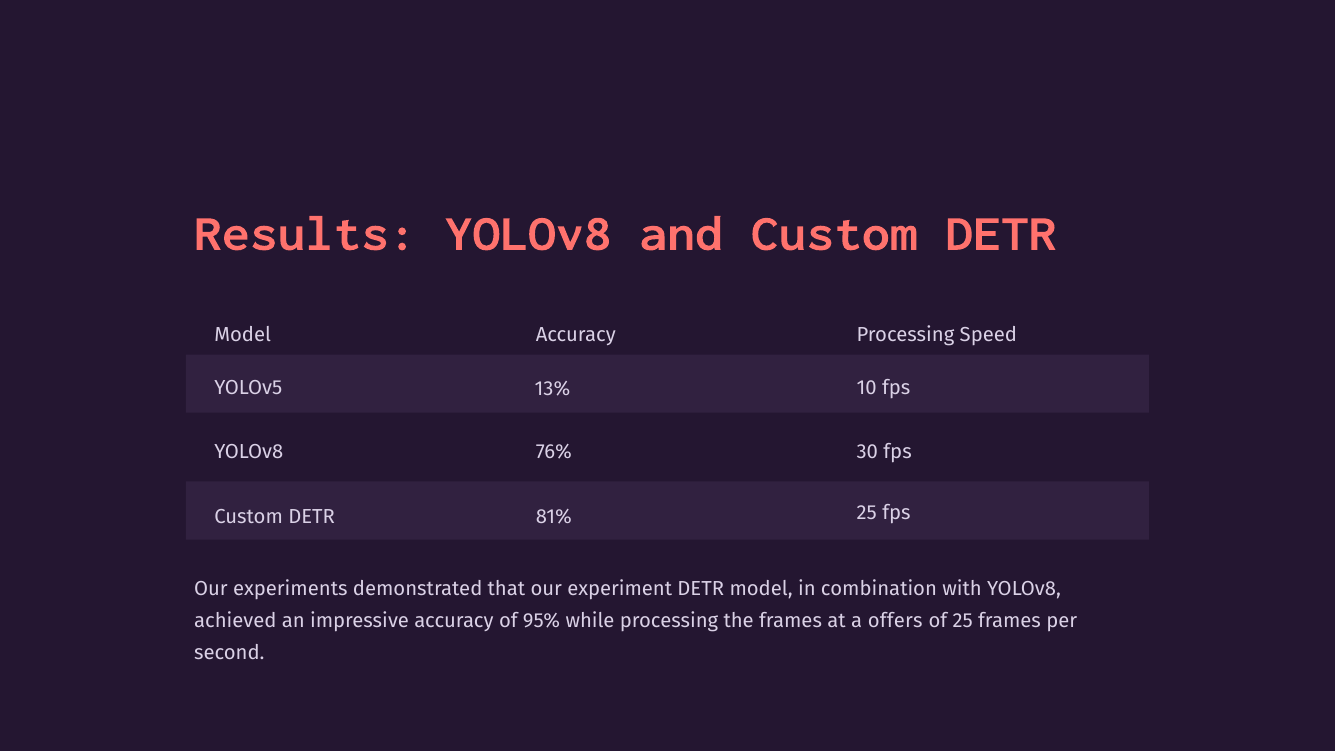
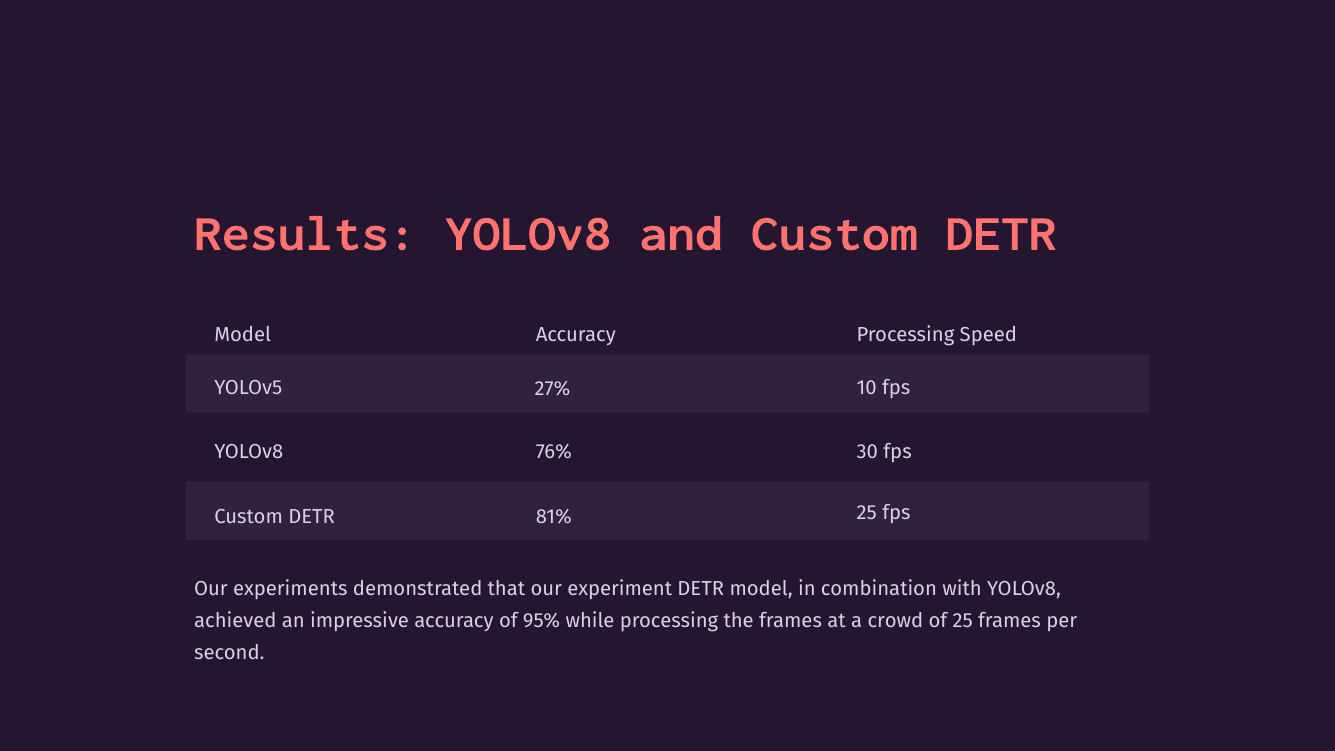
13%: 13% -> 27% (552, 388)
offers: offers -> crowd (895, 621)
